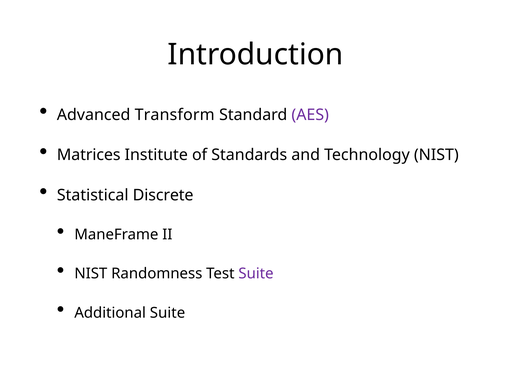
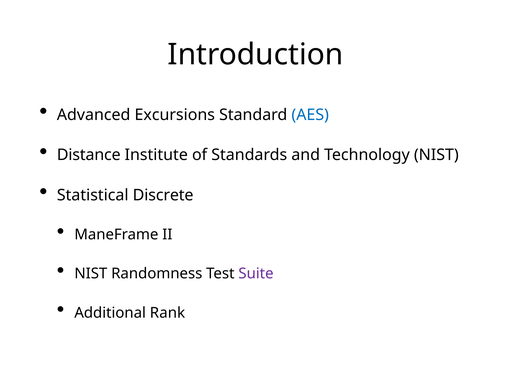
Transform: Transform -> Excursions (175, 115)
AES colour: purple -> blue (310, 115)
Matrices: Matrices -> Distance (89, 155)
Additional Suite: Suite -> Rank (167, 312)
